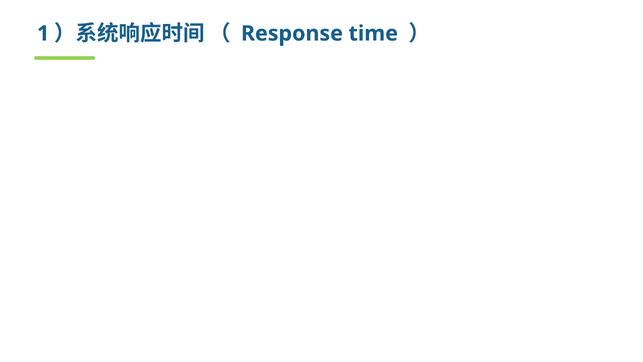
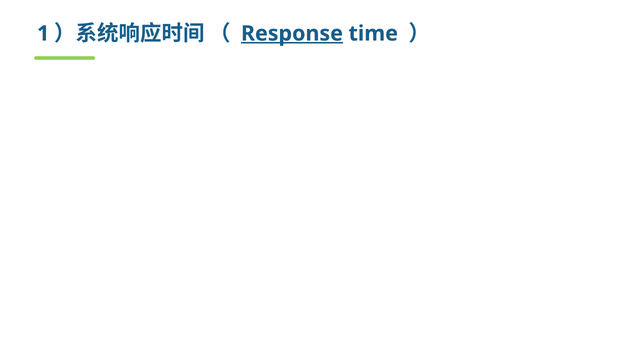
Response underline: none -> present (292, 33)
